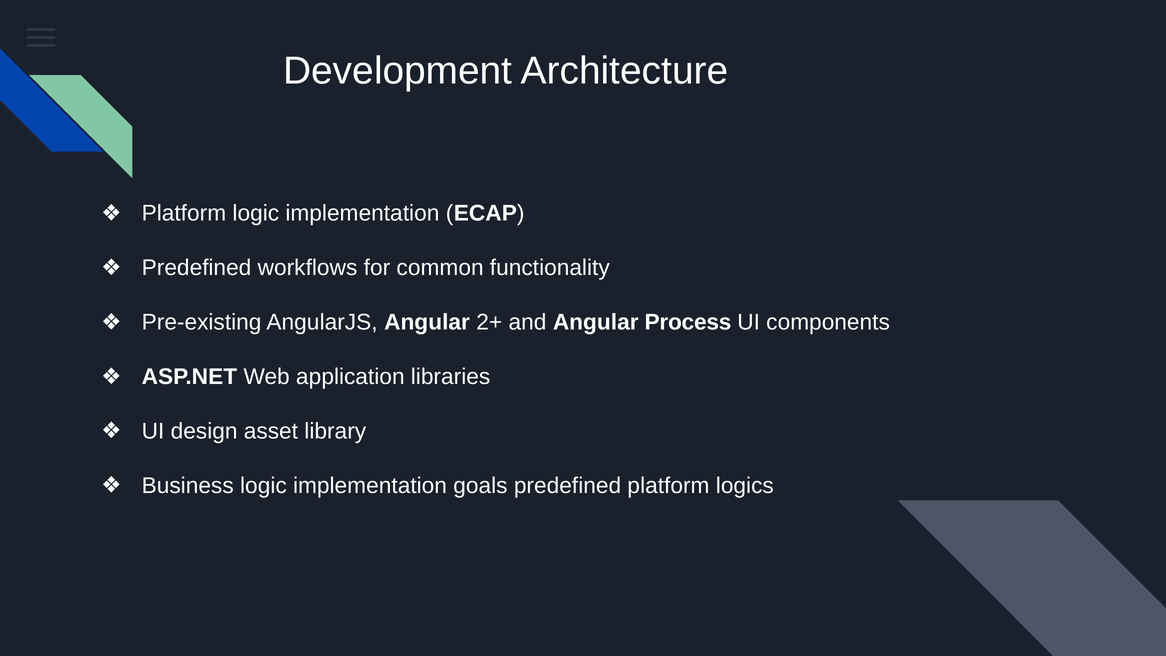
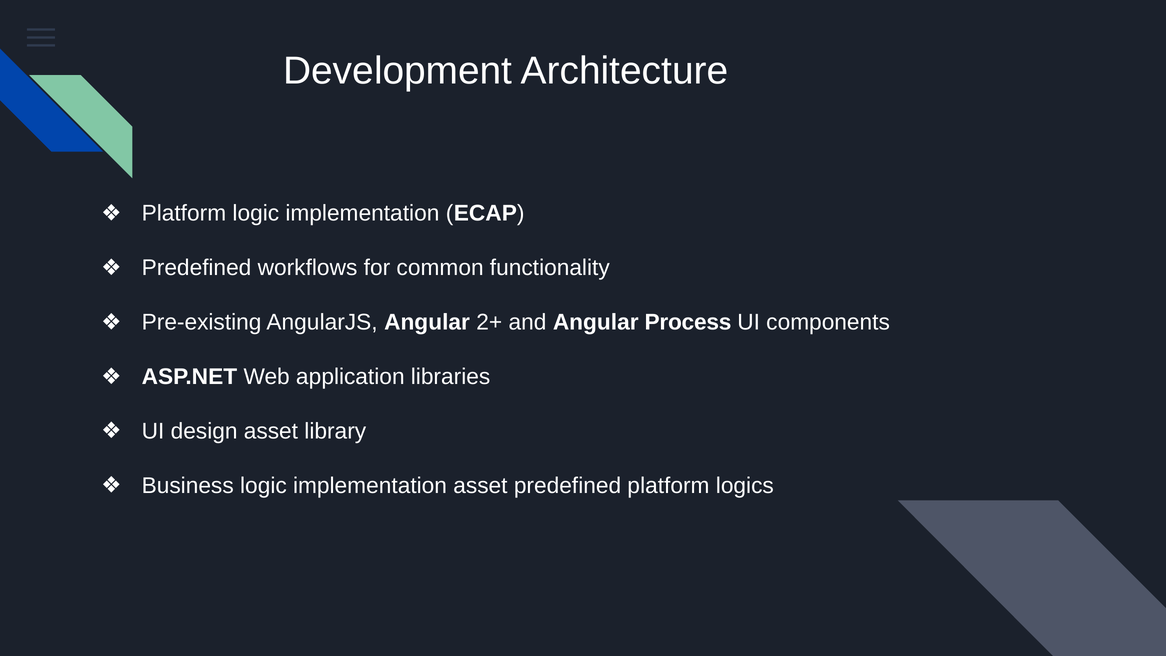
implementation goals: goals -> asset (480, 486)
